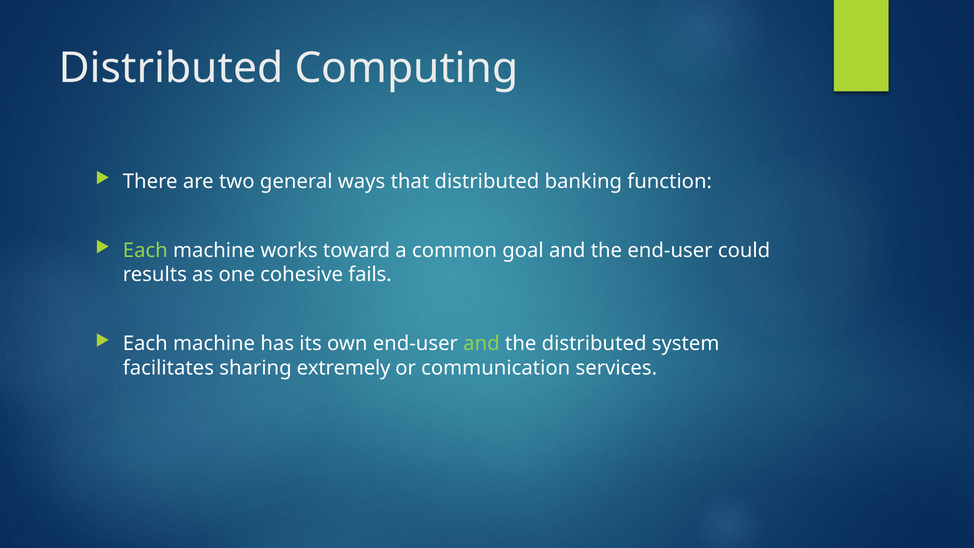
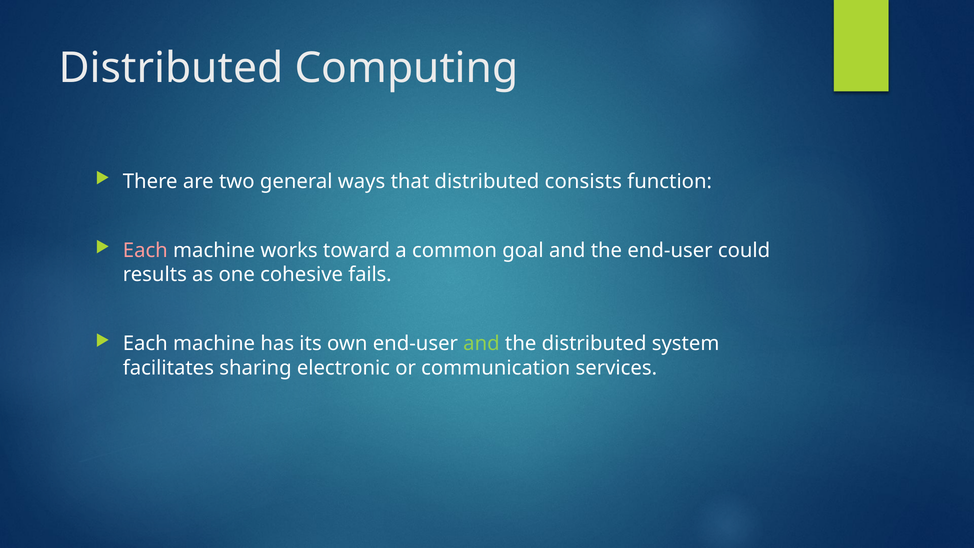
banking: banking -> consists (583, 181)
Each colour: light green -> pink (145, 250)
extremely: extremely -> electronic (343, 368)
